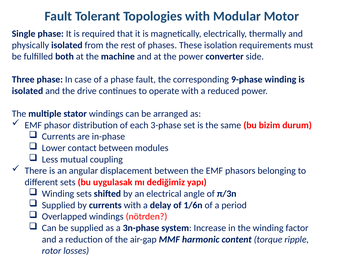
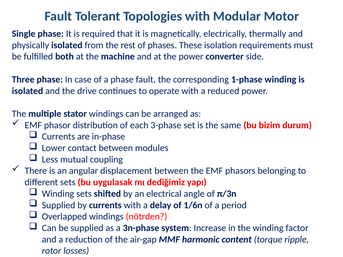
9-phase: 9-phase -> 1-phase (247, 80)
